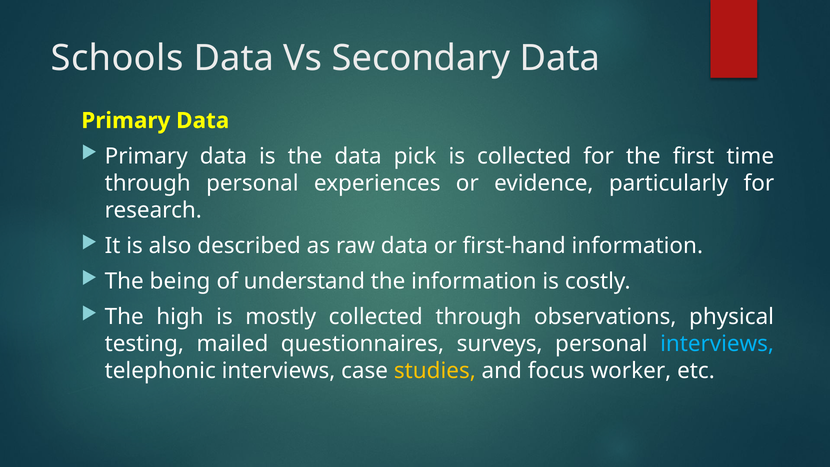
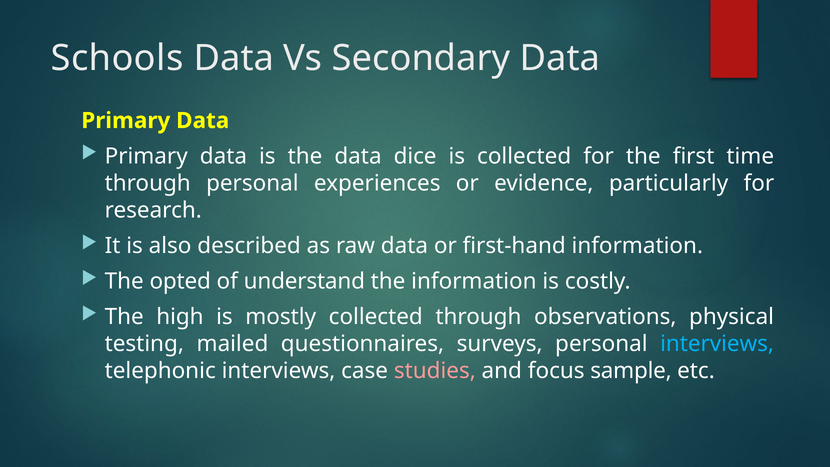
pick: pick -> dice (415, 156)
being: being -> opted (180, 281)
studies colour: yellow -> pink (435, 371)
worker: worker -> sample (631, 371)
